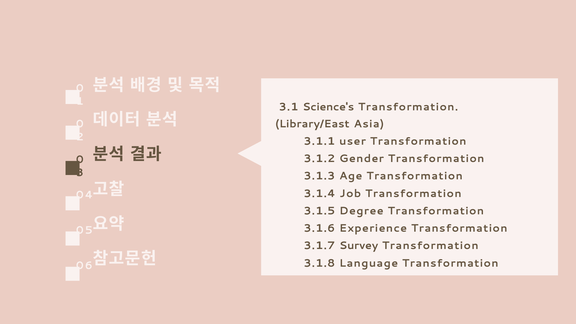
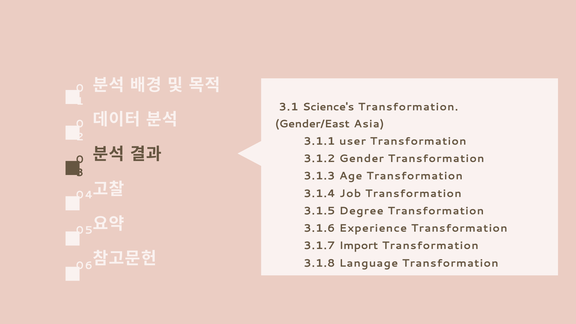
Library/East: Library/East -> Gender/East (312, 124)
Survey: Survey -> Import (359, 246)
